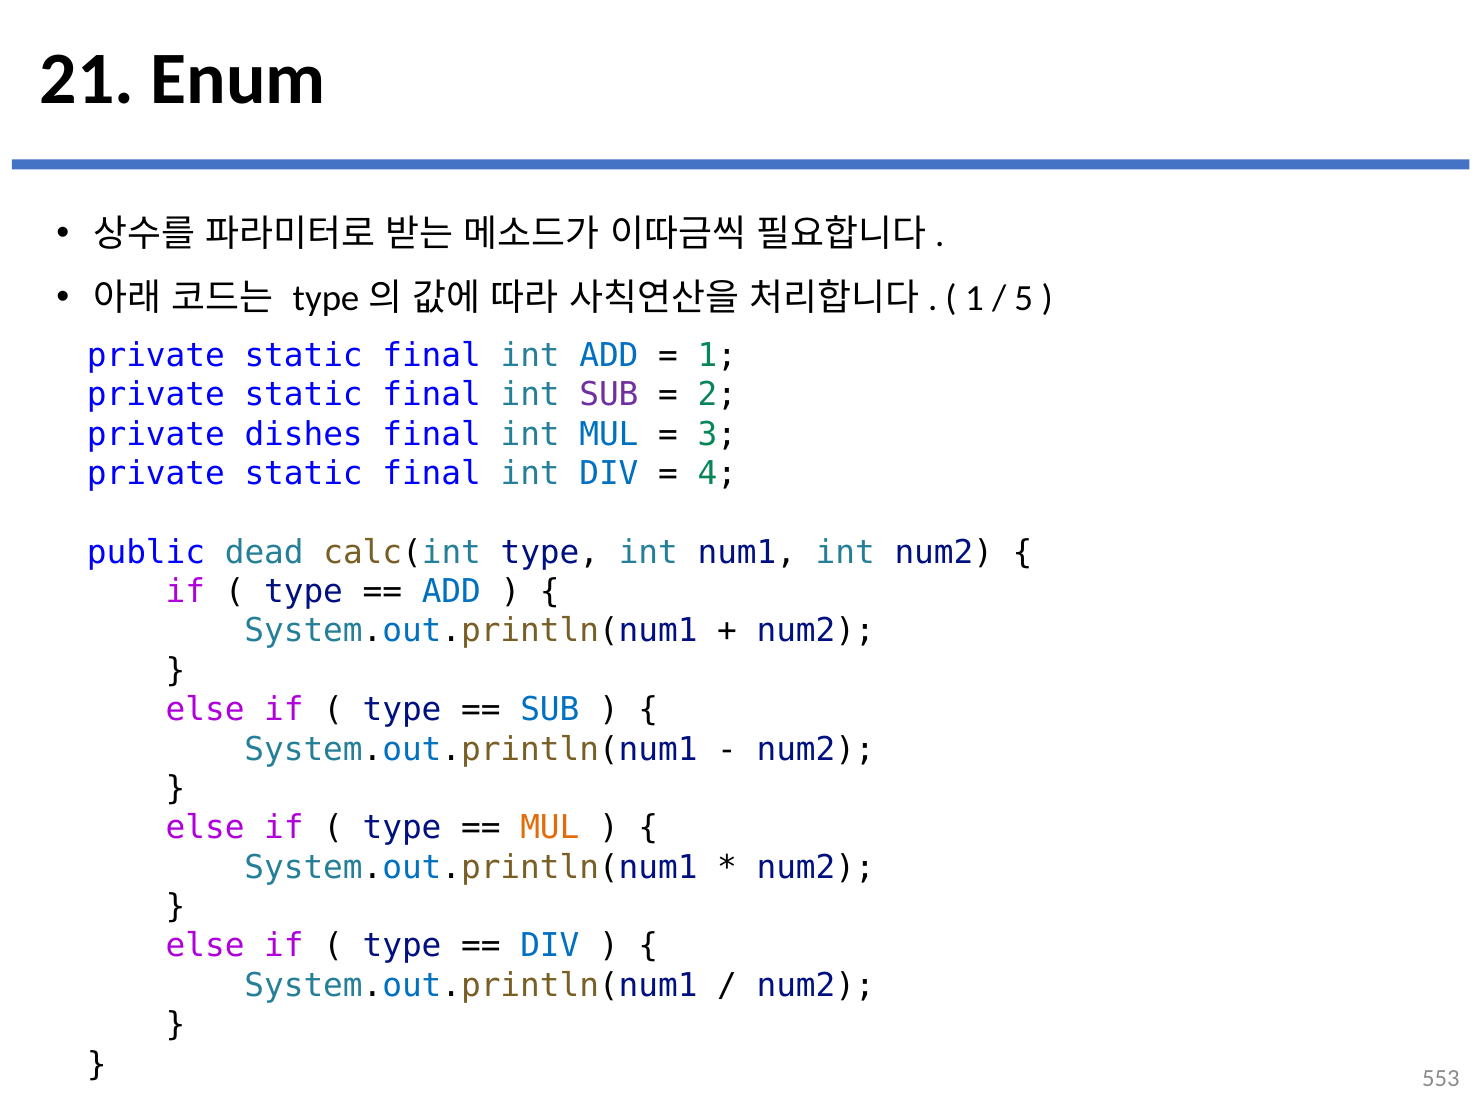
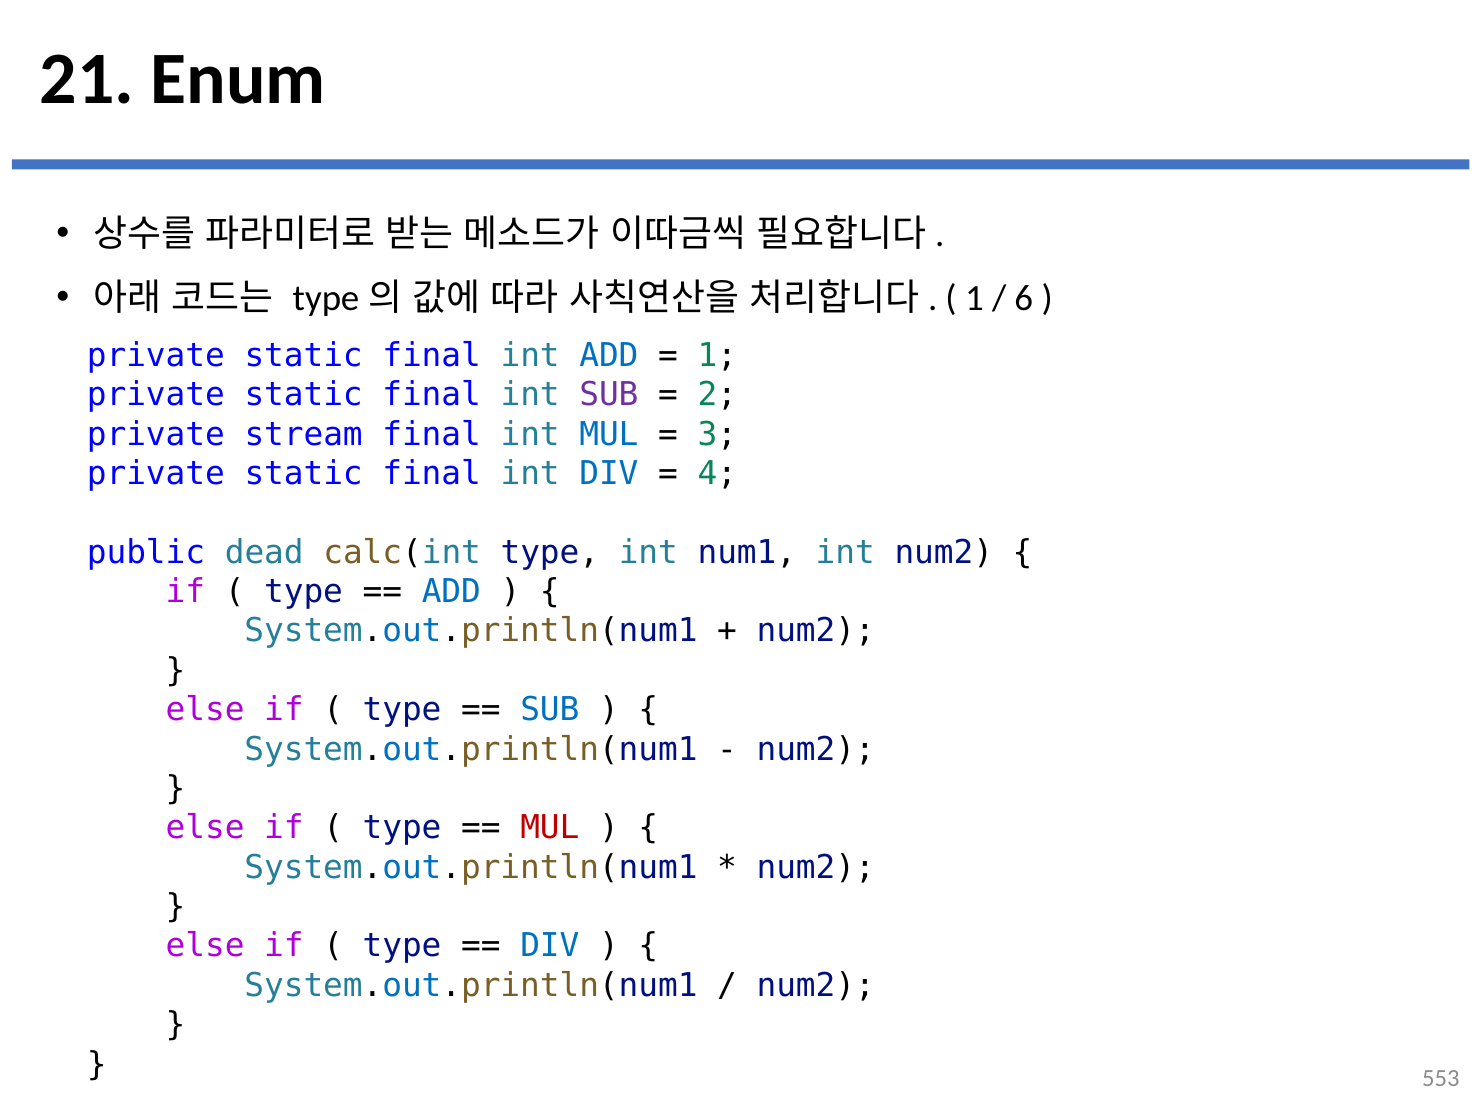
5: 5 -> 6 (1024, 299)
dishes: dishes -> stream (304, 434)
MUL colour: orange -> red (550, 828)
